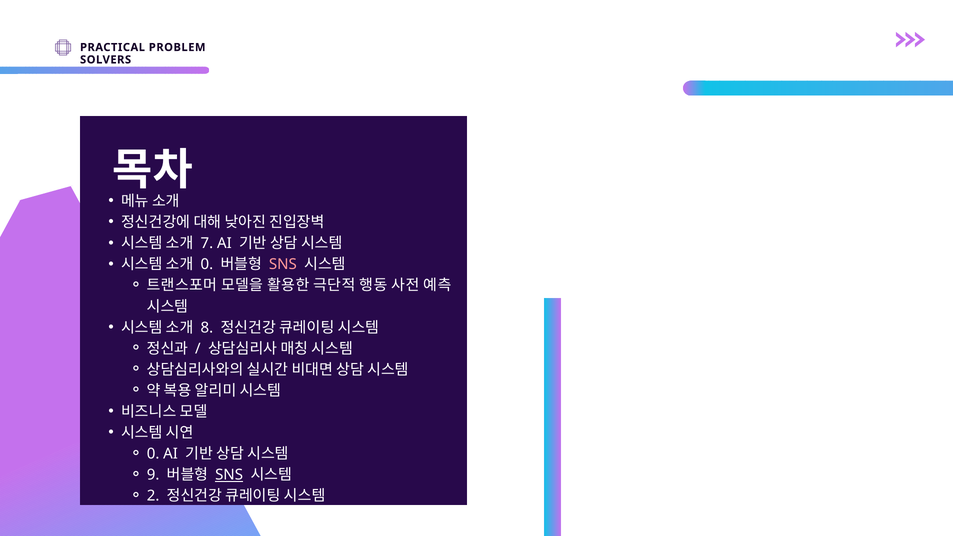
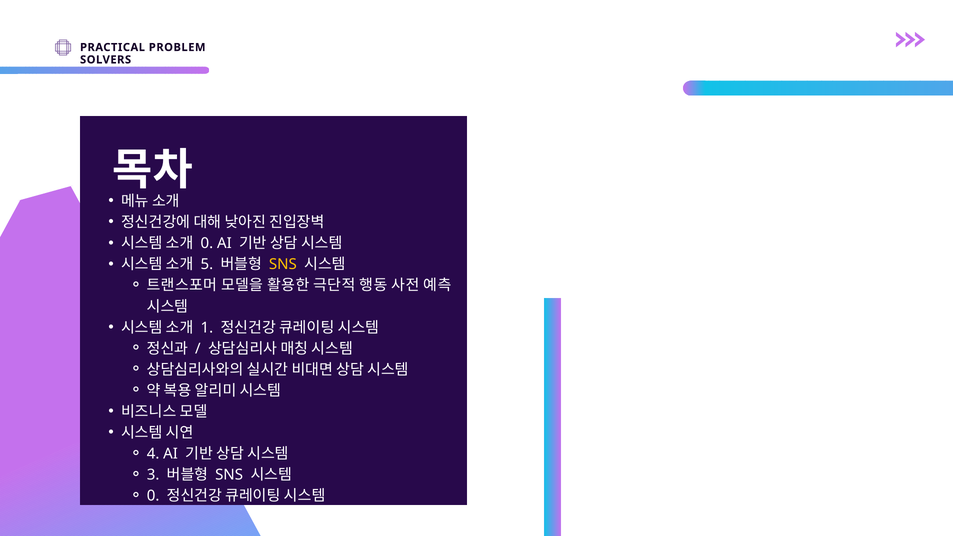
7: 7 -> 0 (207, 243)
0: 0 -> 5 (207, 265)
SNS colour: pink -> yellow (283, 265)
8: 8 -> 1 (207, 328)
0: 0 -> 4 (153, 454)
9: 9 -> 3 (153, 475)
SNS underline: present -> none (229, 475)
2: 2 -> 0 (153, 496)
